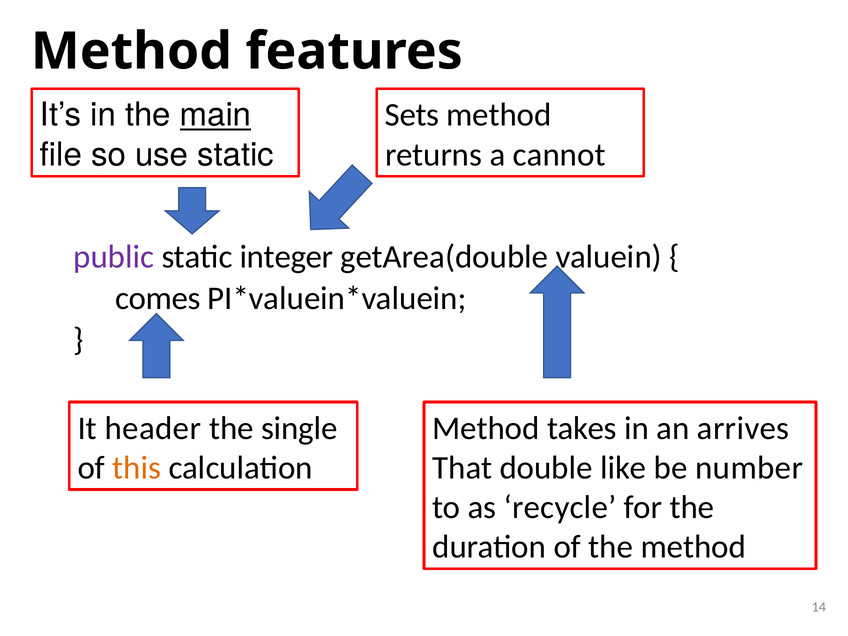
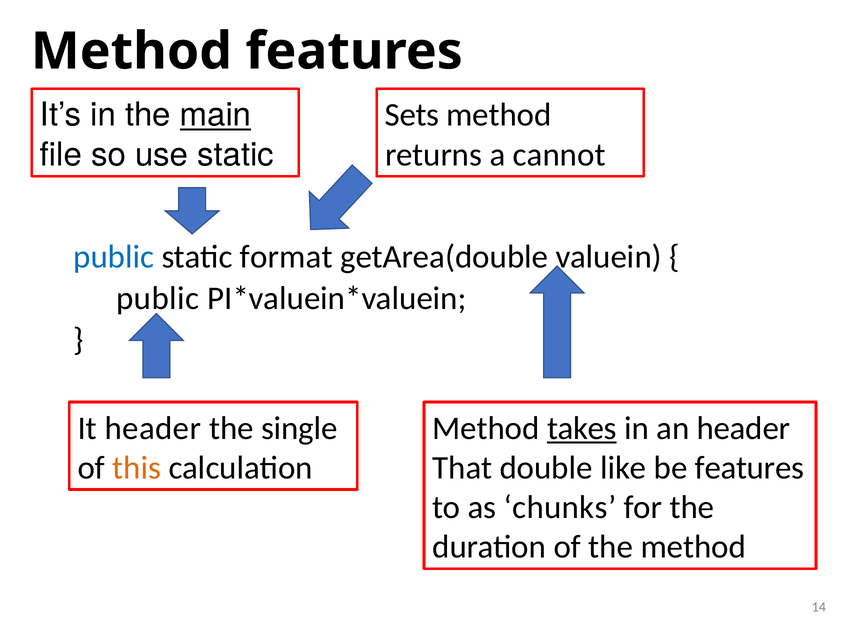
public colour: purple -> blue (114, 257)
integer: integer -> format (286, 257)
comes: comes -> public (158, 298)
takes underline: none -> present (582, 428)
an arrives: arrives -> header (743, 428)
be number: number -> features (749, 468)
recycle: recycle -> chunks (560, 507)
